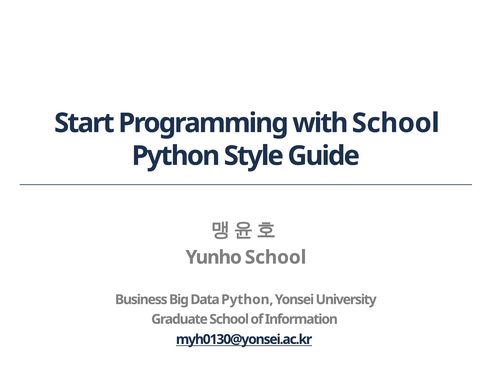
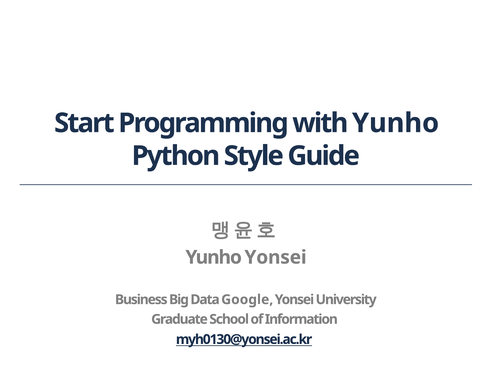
with School: School -> Yunho (396, 123)
Yunho School: School -> Yonsei (276, 257)
Data Python: Python -> Google (247, 300)
